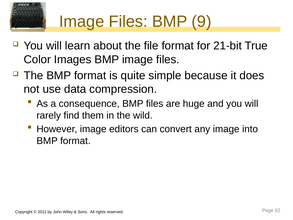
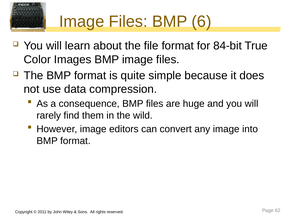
9: 9 -> 6 (201, 21)
21-bit: 21-bit -> 84-bit (228, 46)
